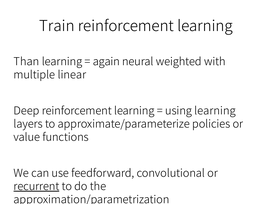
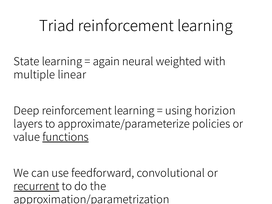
Train: Train -> Triad (57, 26)
Than: Than -> State (27, 62)
using learning: learning -> horizion (215, 111)
functions underline: none -> present (66, 137)
